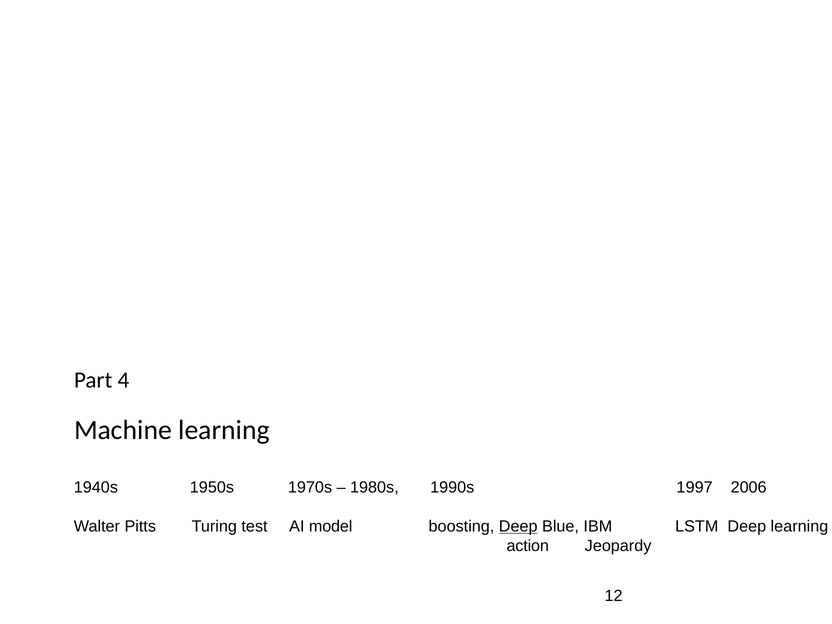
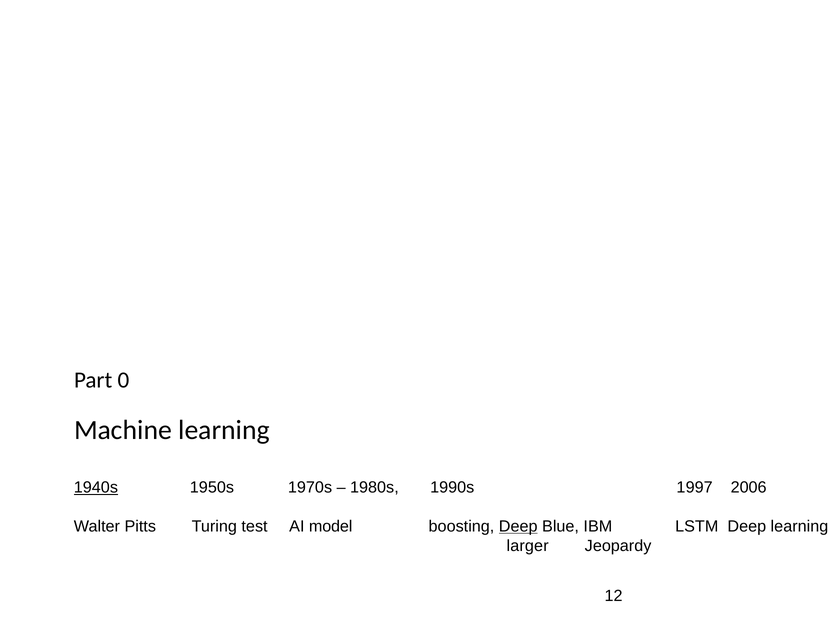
4: 4 -> 0 (123, 380)
1940s underline: none -> present (96, 487)
action: action -> larger (528, 546)
